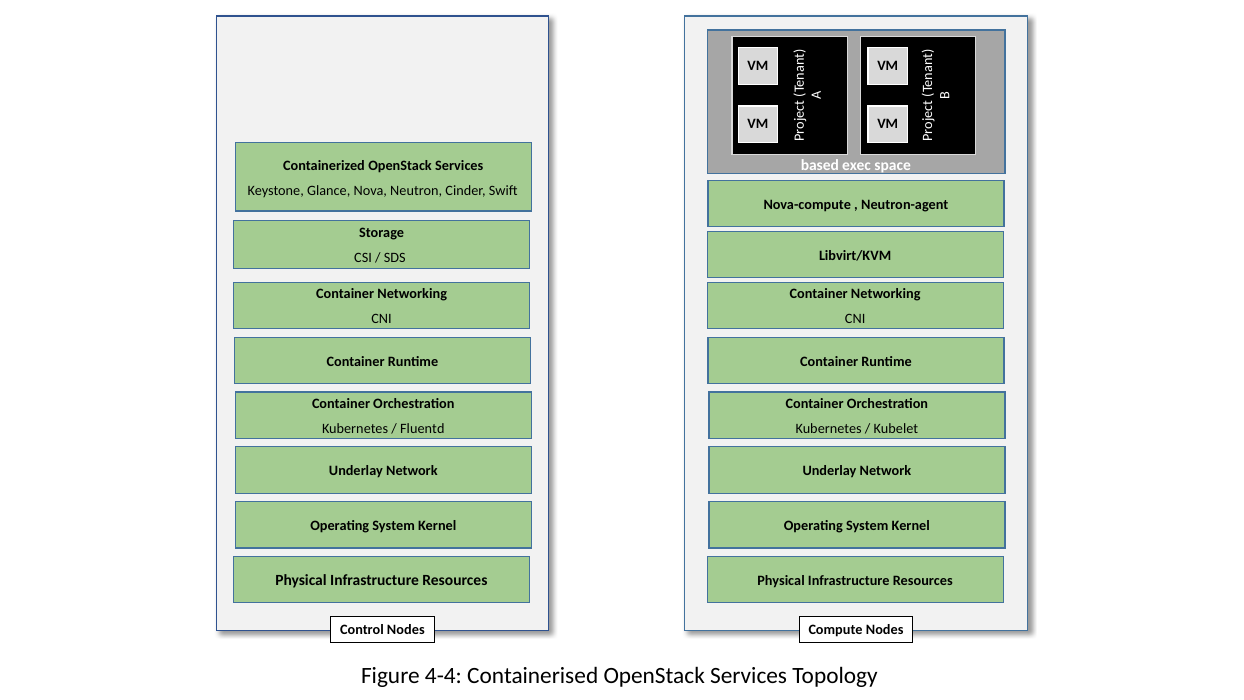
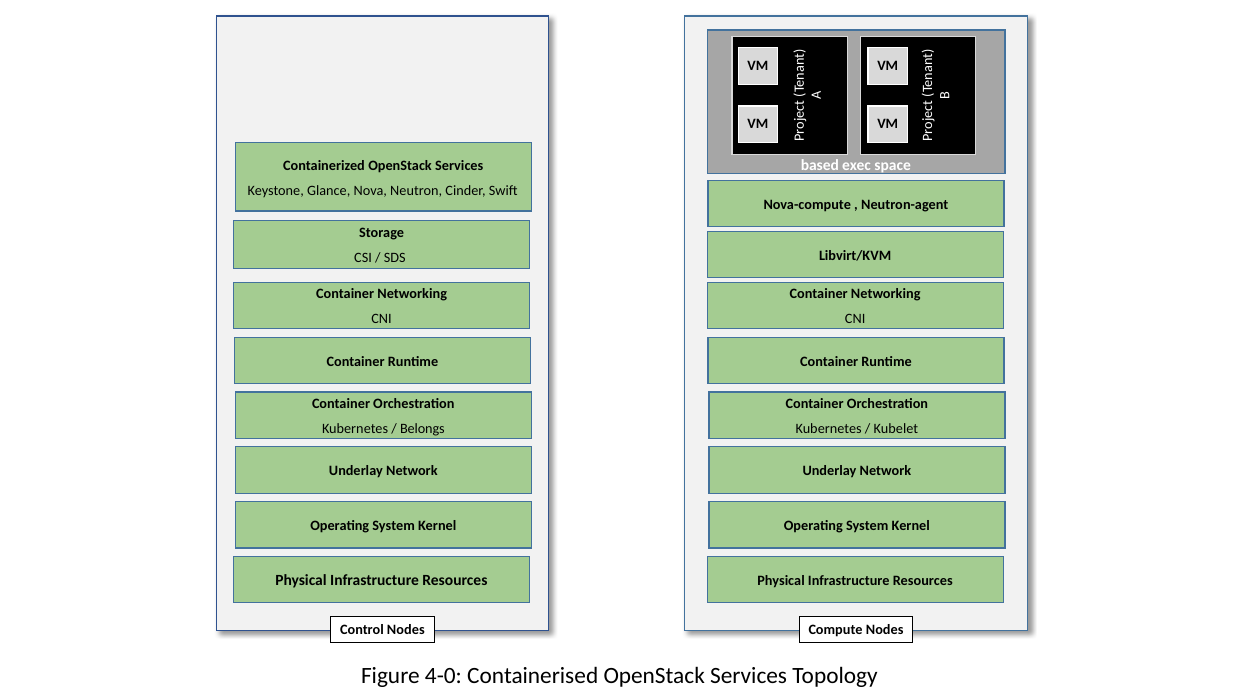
Fluentd: Fluentd -> Belongs (422, 428)
4-4: 4-4 -> 4-0 (443, 676)
